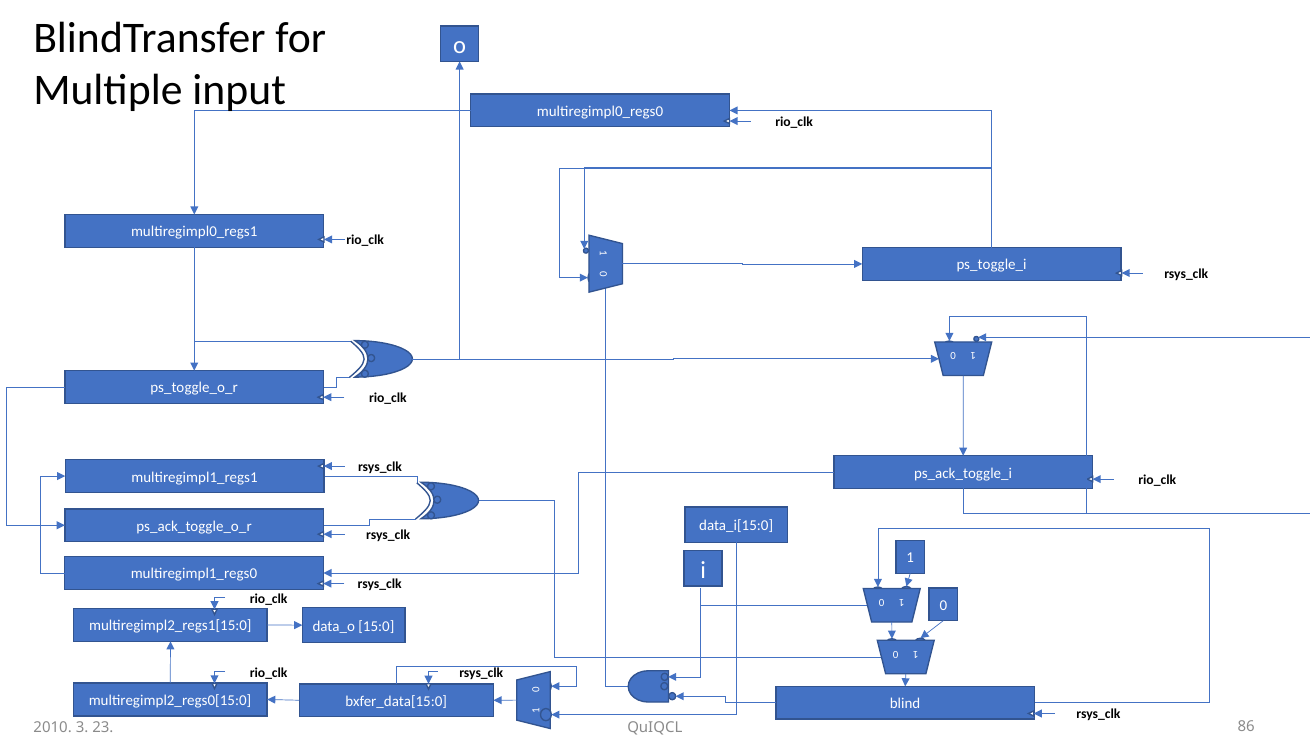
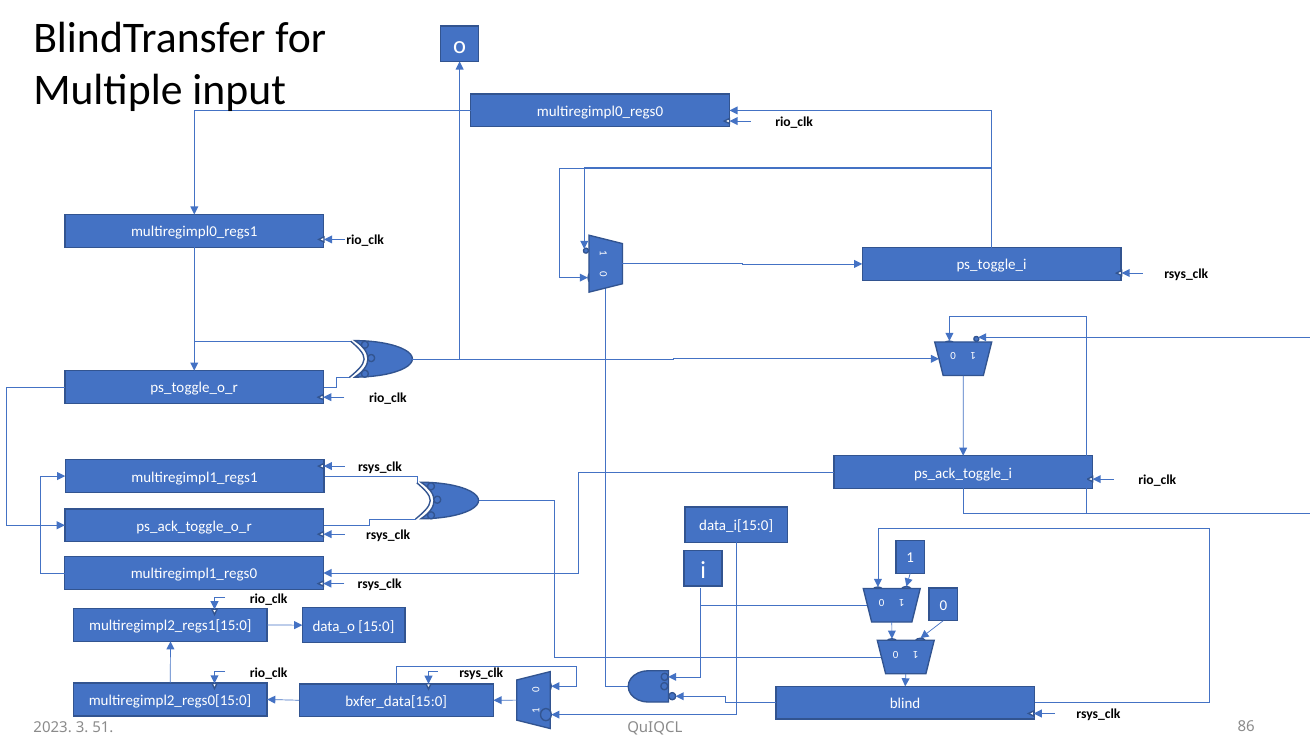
2010: 2010 -> 2023 (53, 727)
23: 23 -> 51 (103, 727)
